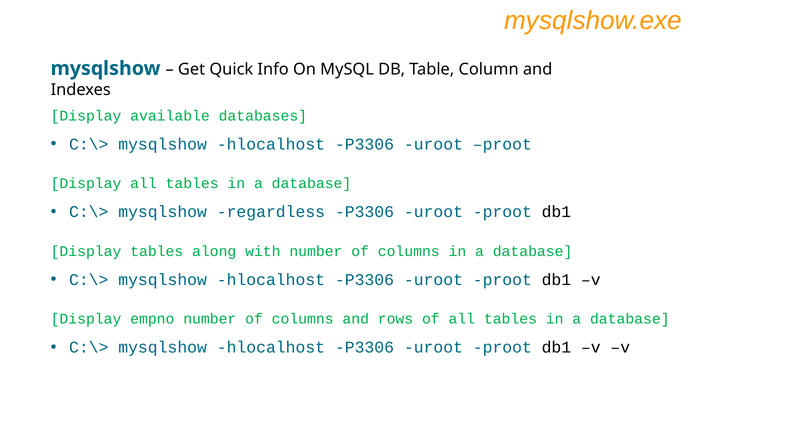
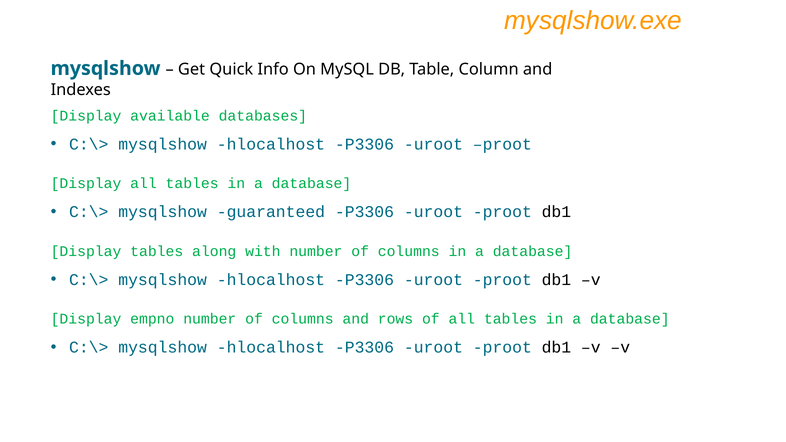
regardless: regardless -> guaranteed (271, 212)
